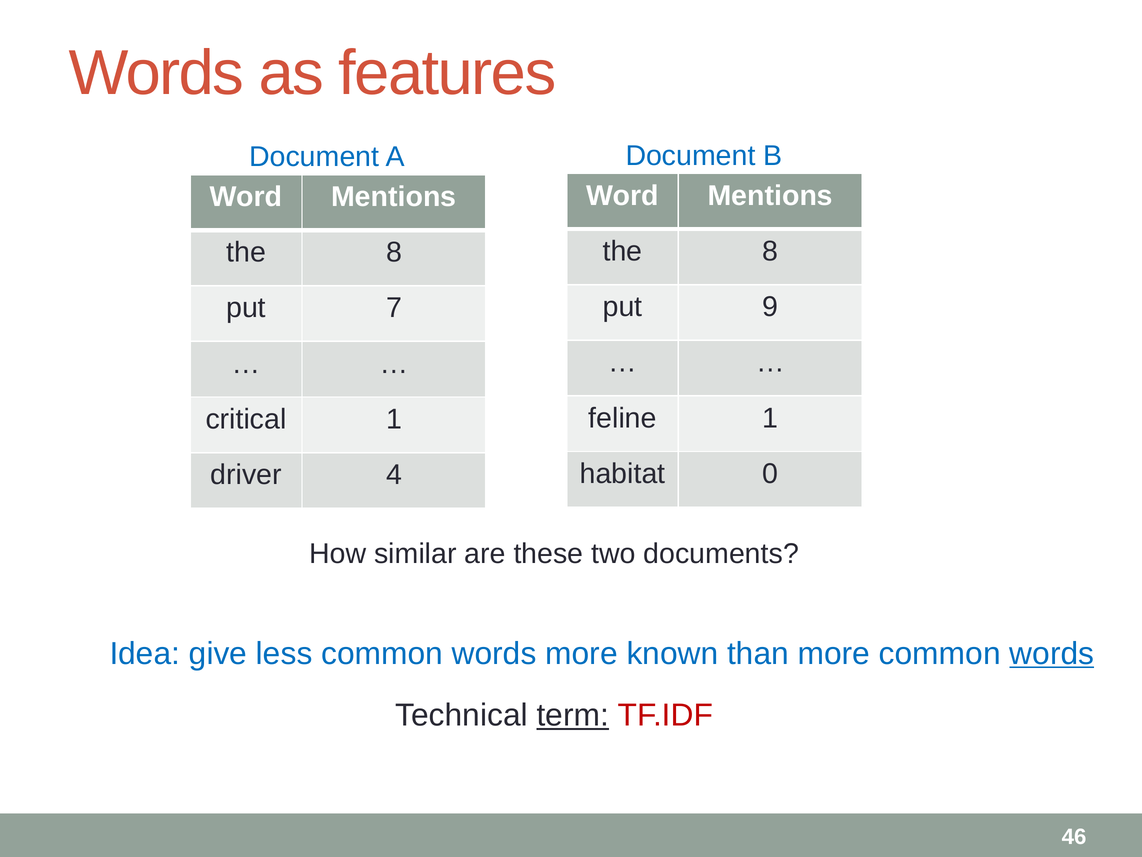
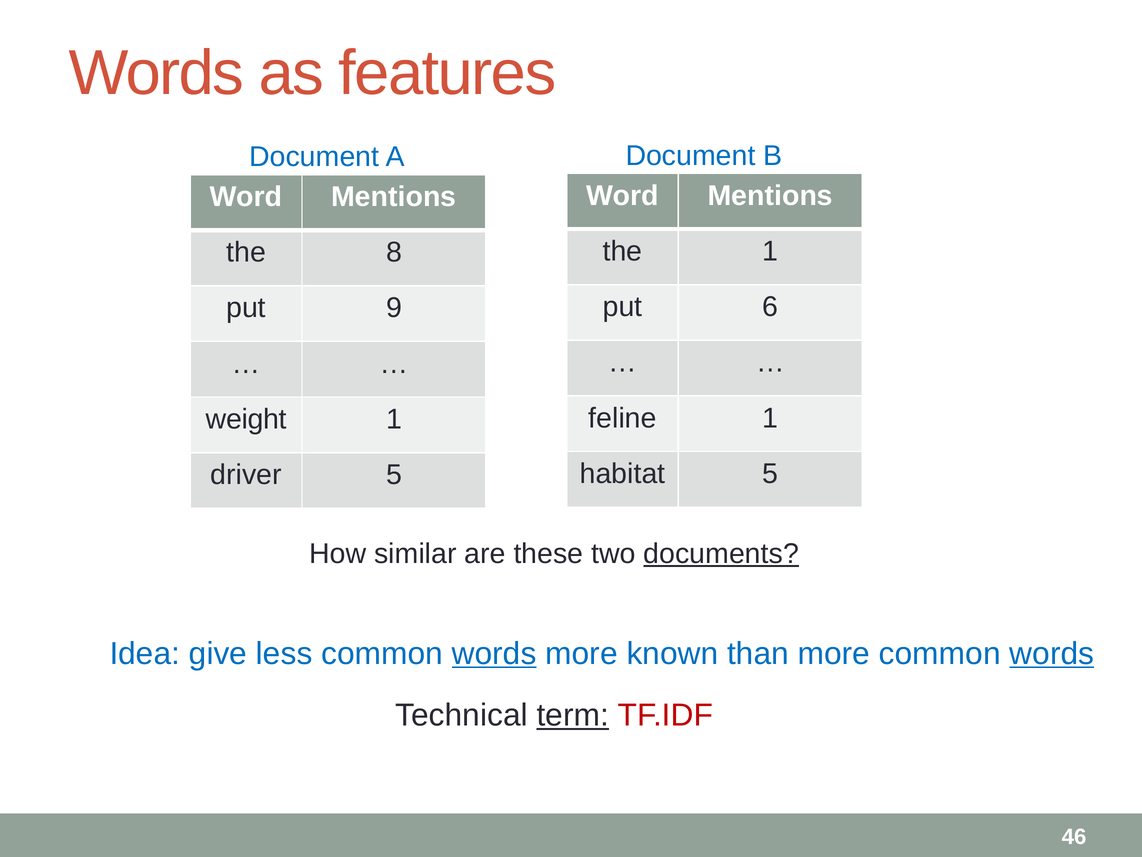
8: 8 -> 1 (770, 251)
9: 9 -> 6 (770, 307)
7: 7 -> 9 (394, 308)
critical: critical -> weight (246, 419)
habitat 0: 0 -> 5 (770, 473)
driver 4: 4 -> 5 (394, 475)
documents underline: none -> present (721, 553)
words underline: none -> present (494, 653)
